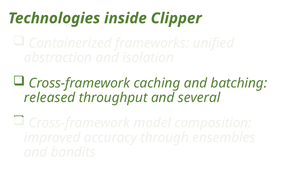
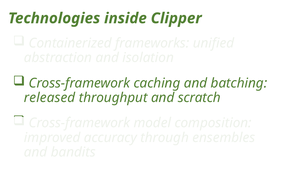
several: several -> scratch (199, 98)
